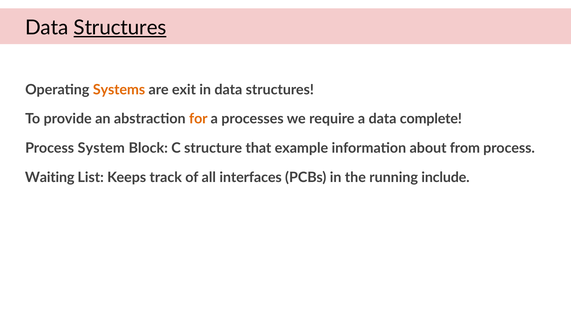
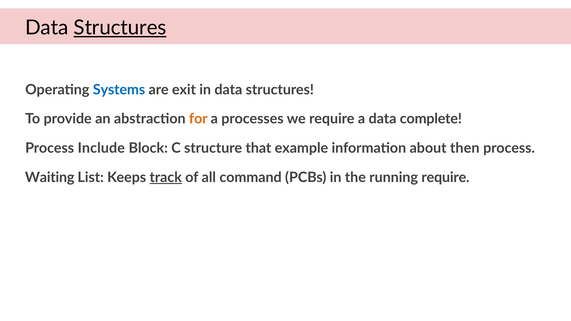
Systems colour: orange -> blue (119, 90)
System: System -> Include (101, 148)
from: from -> then (465, 148)
track underline: none -> present (166, 177)
interfaces: interfaces -> command (251, 177)
running include: include -> require (445, 177)
